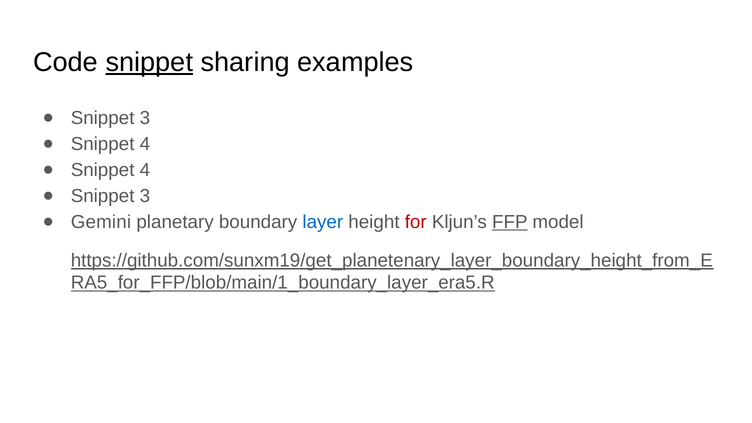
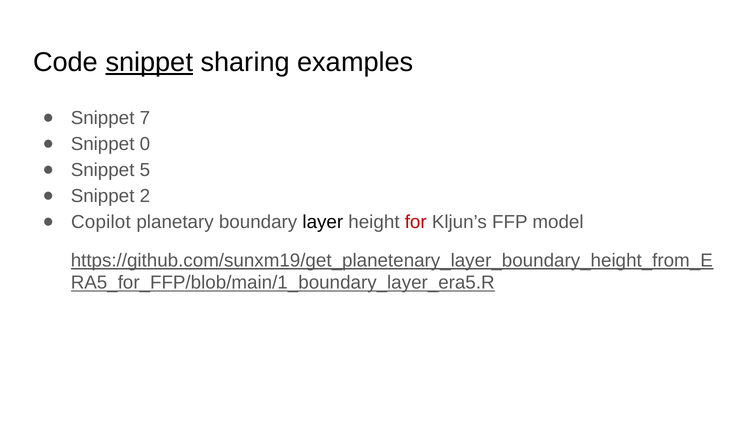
3: 3 -> 7 (145, 118)
4: 4 -> 0 (145, 144)
4: 4 -> 5 (145, 170)
3: 3 -> 2 (145, 196)
Gemini: Gemini -> Copilot (101, 222)
layer colour: blue -> black (323, 222)
FFP underline: present -> none (510, 222)
